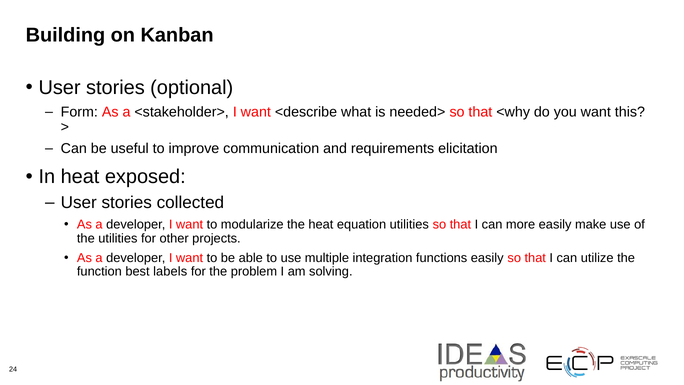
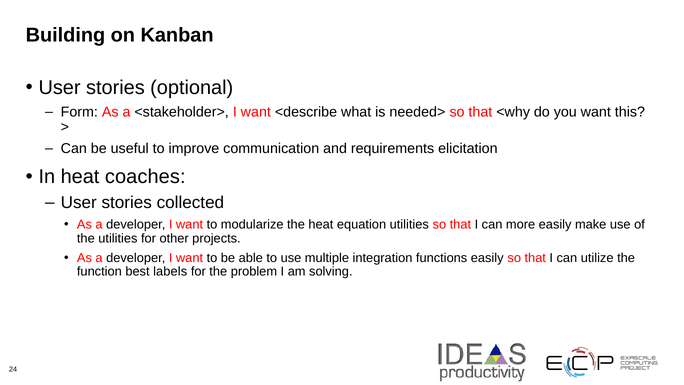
exposed: exposed -> coaches (145, 177)
